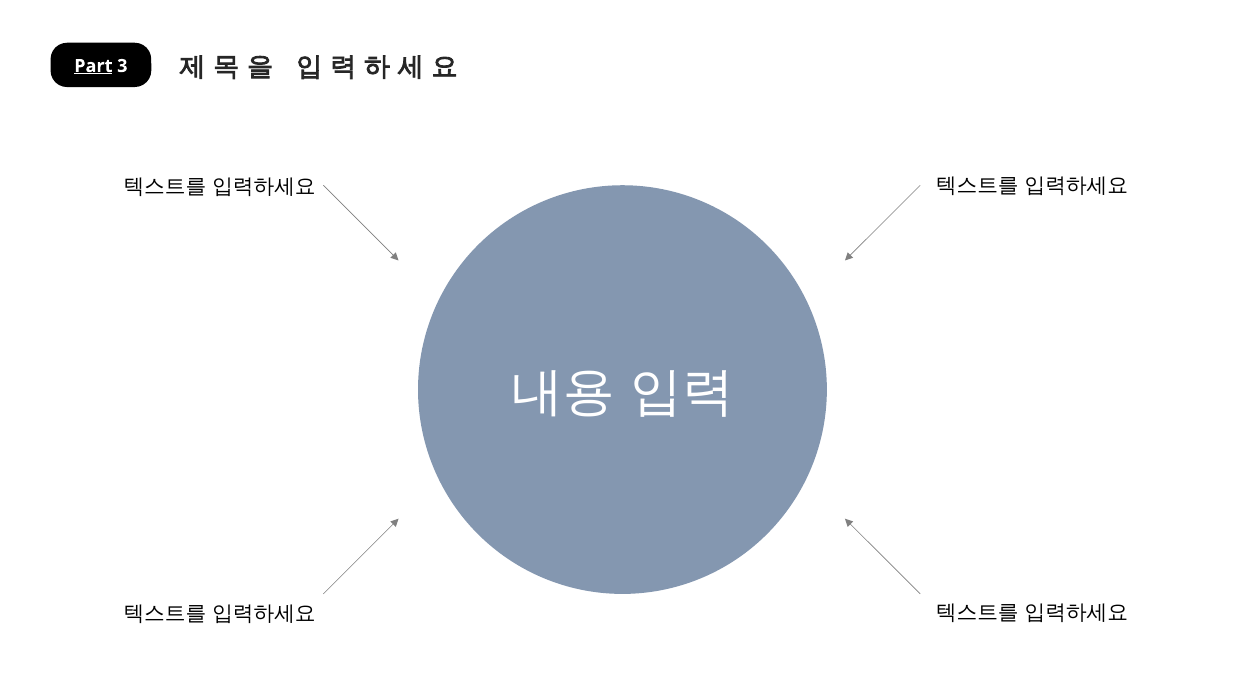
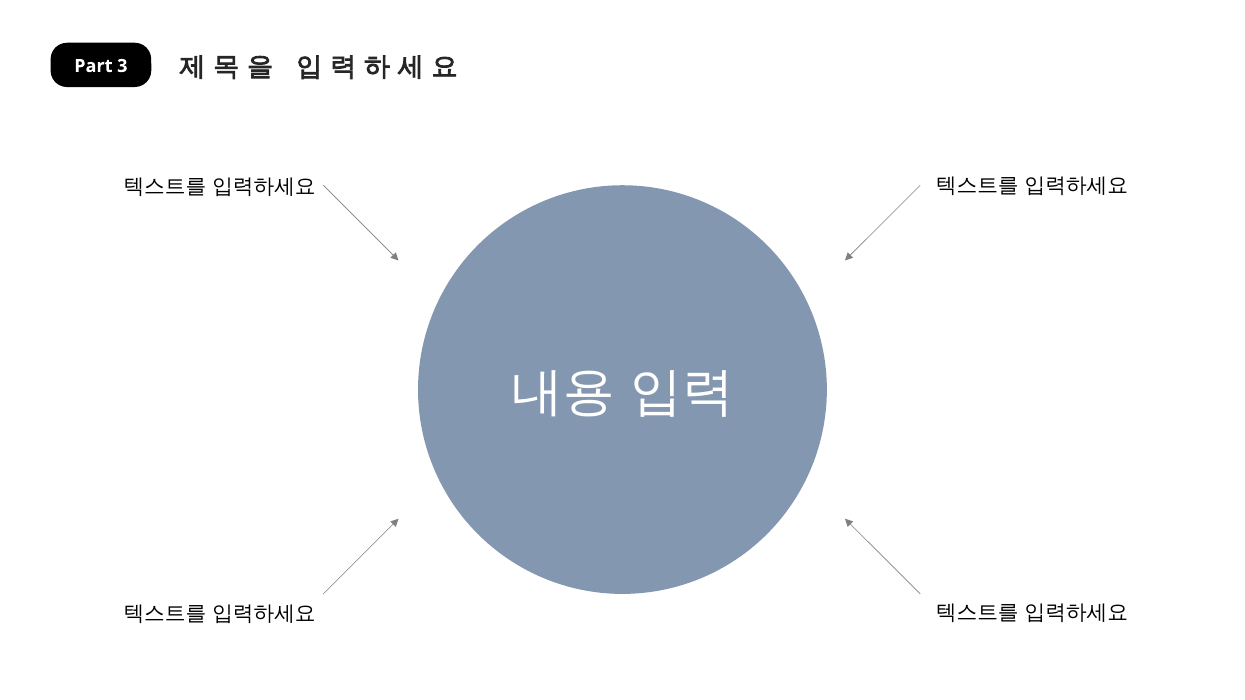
Part underline: present -> none (93, 66)
